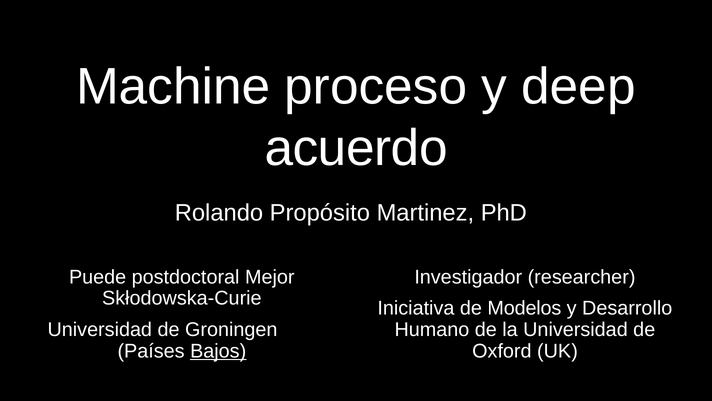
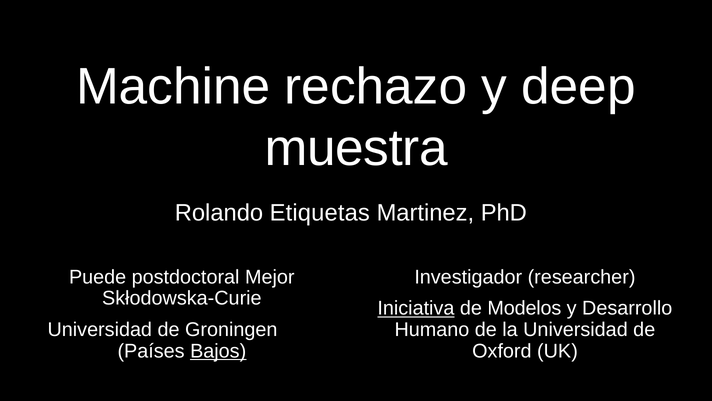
proceso: proceso -> rechazo (376, 86)
acuerdo: acuerdo -> muestra (356, 148)
Propósito: Propósito -> Etiquetas (320, 212)
Iniciativa underline: none -> present (416, 308)
